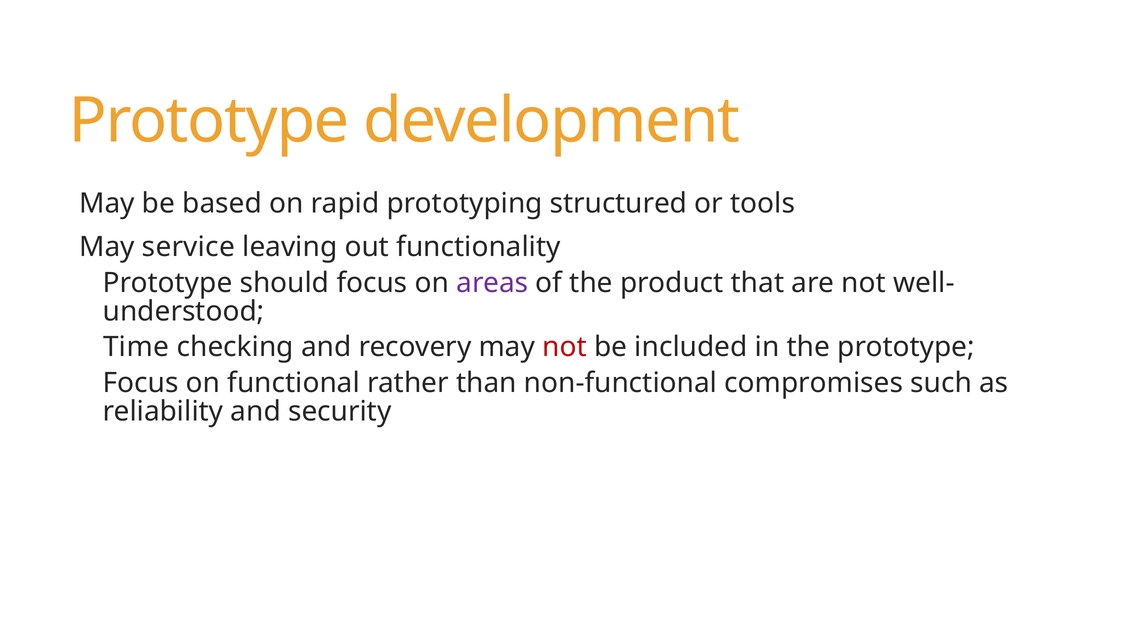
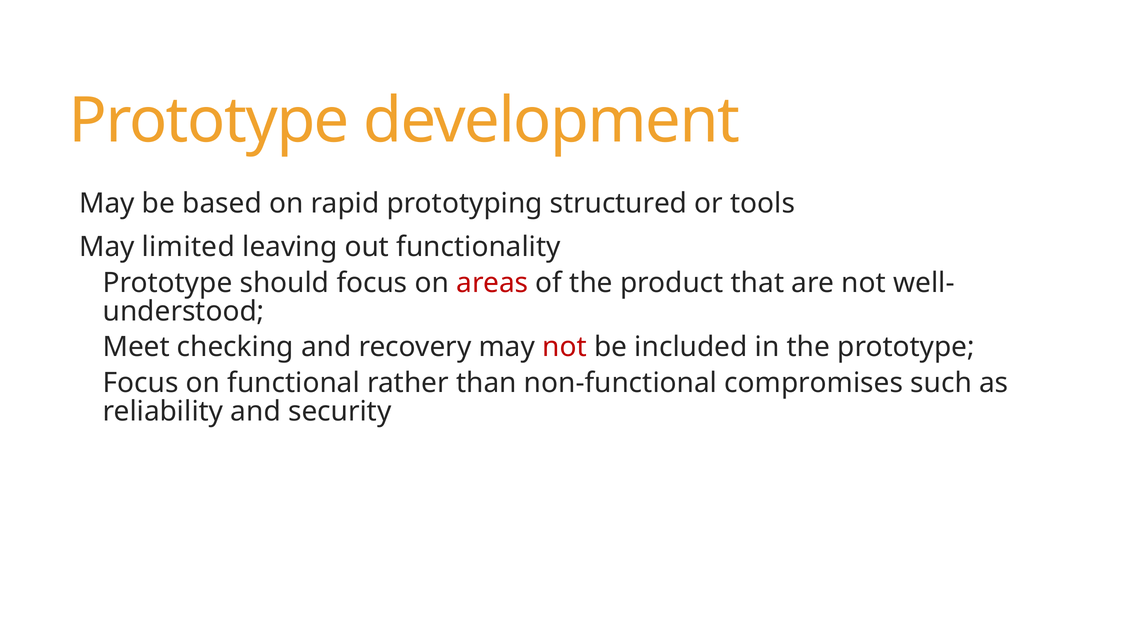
service: service -> limited (188, 247)
areas colour: purple -> red (492, 283)
Time: Time -> Meet (136, 347)
